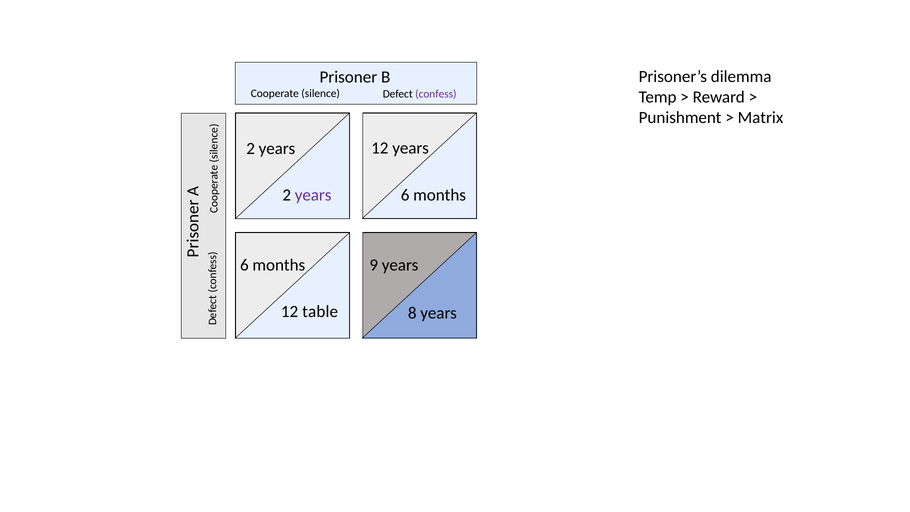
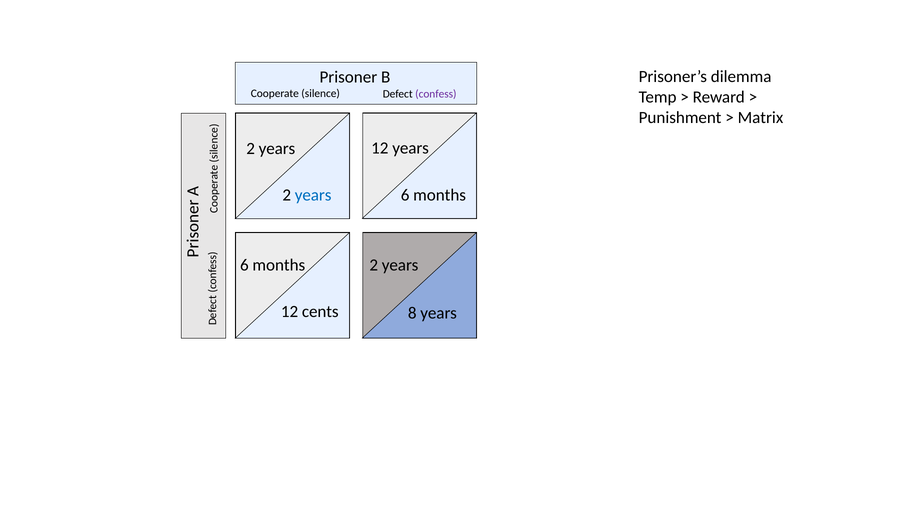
years colour: purple -> blue (313, 195)
months 9: 9 -> 2 (374, 265)
table: table -> cents (320, 312)
